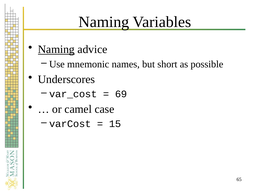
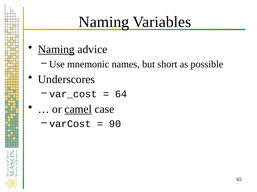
69: 69 -> 64 (121, 94)
camel underline: none -> present (78, 110)
15: 15 -> 90 (115, 124)
